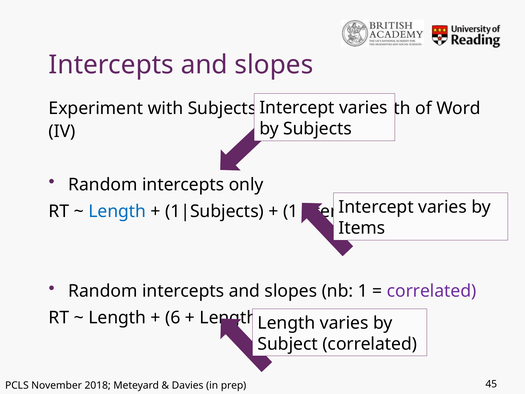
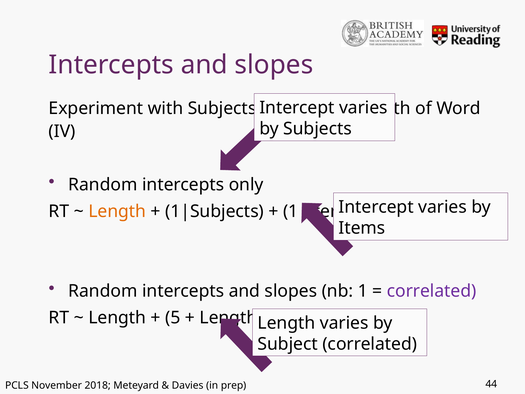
Length colour: blue -> orange (117, 211)
6: 6 -> 5 (173, 317)
45: 45 -> 44 (491, 384)
